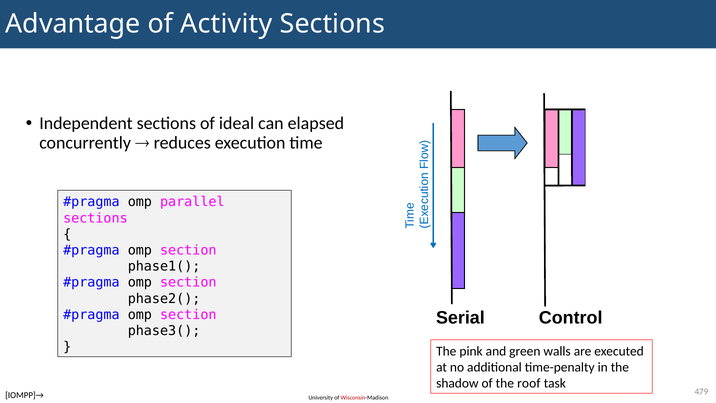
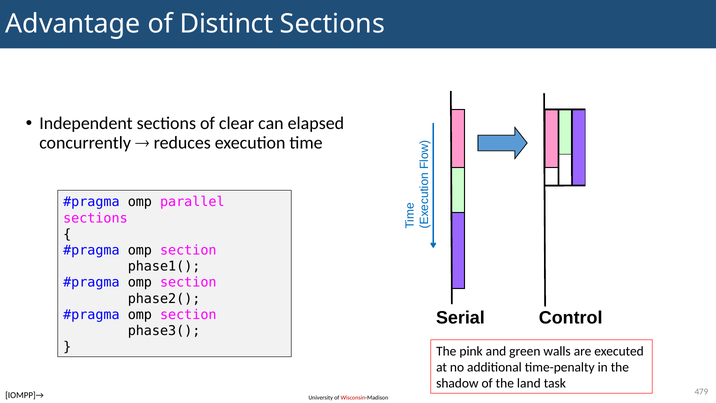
Activity: Activity -> Distinct (227, 24)
ideal: ideal -> clear (237, 123)
roof: roof -> land (529, 383)
